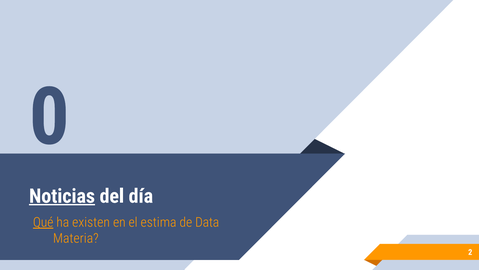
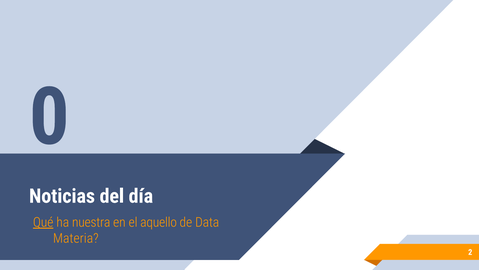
Noticias underline: present -> none (62, 196)
existen: existen -> nuestra (91, 222)
estima: estima -> aquello (159, 222)
